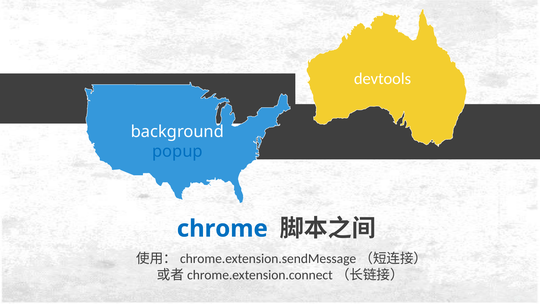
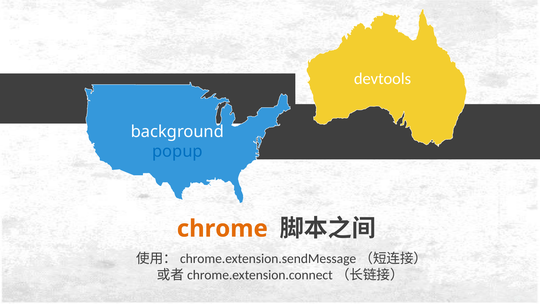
chrome colour: blue -> orange (222, 228)
